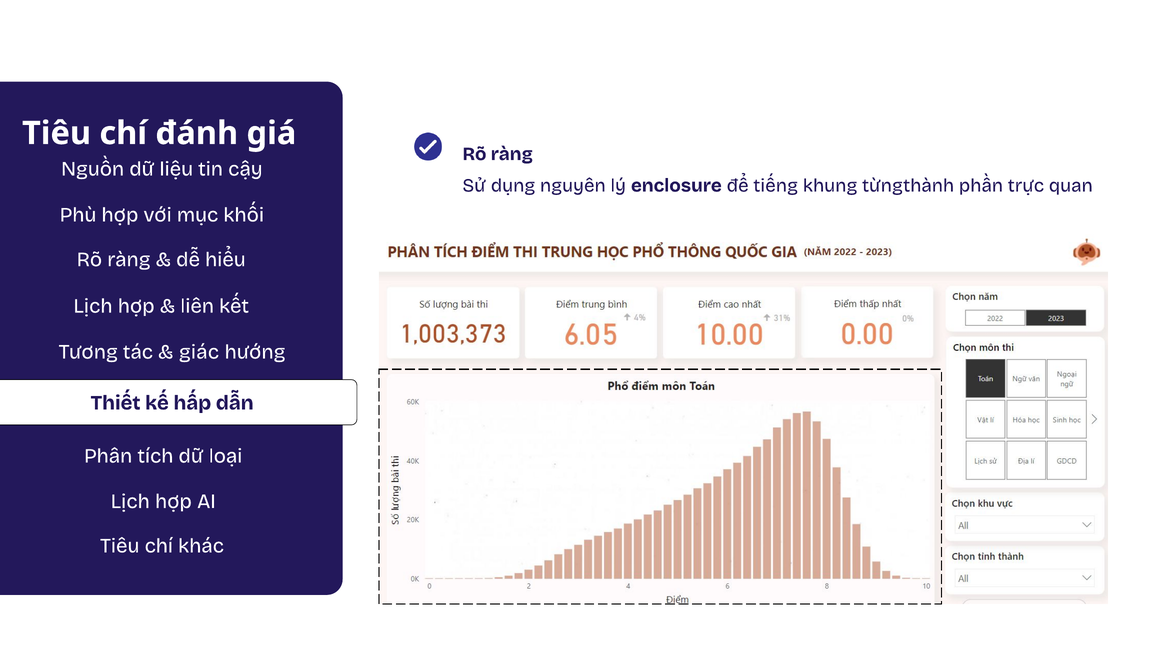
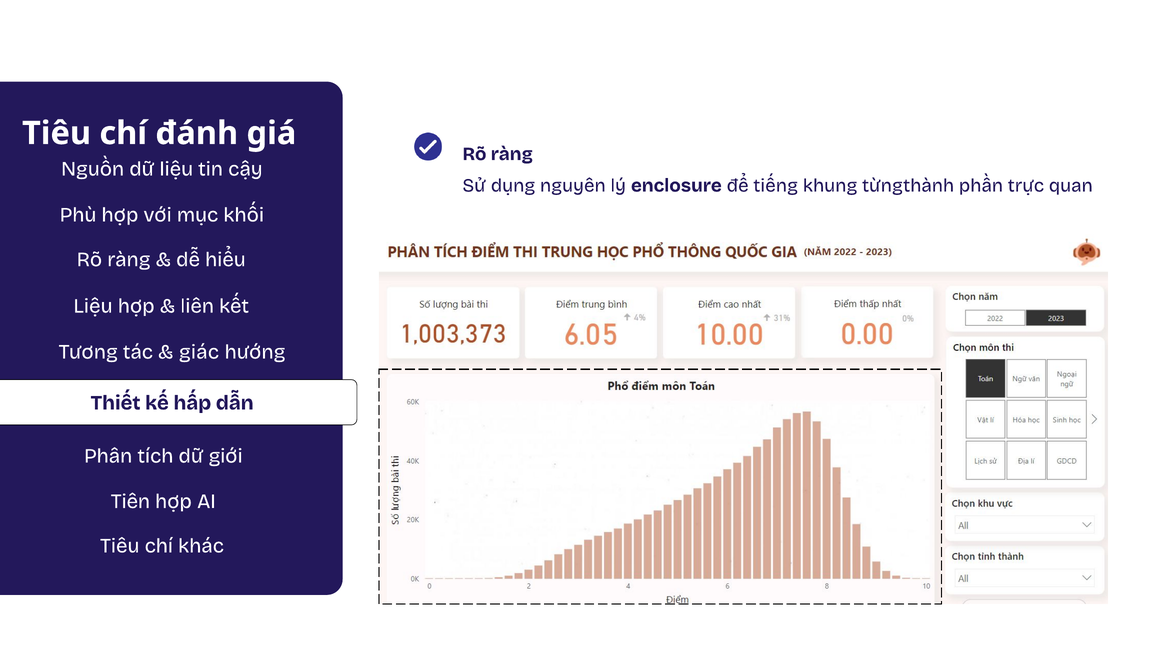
Lịch: Lịch -> Liệu (93, 306)
loại: loại -> giới (226, 455)
Lịch: Lịch -> Tiên (130, 501)
